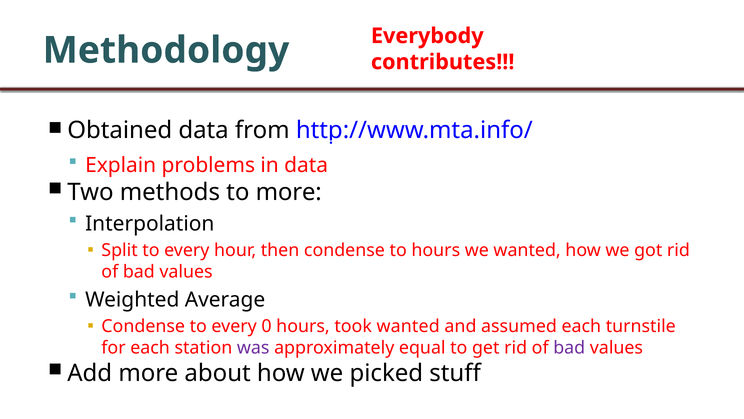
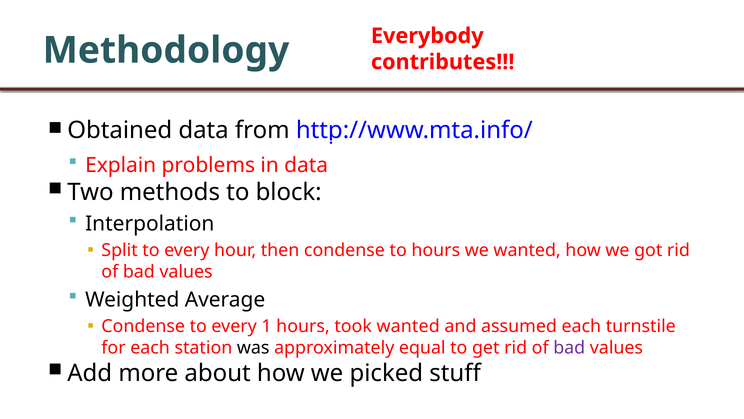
to more: more -> block (289, 192)
0: 0 -> 1 (267, 326)
was colour: purple -> black (253, 347)
